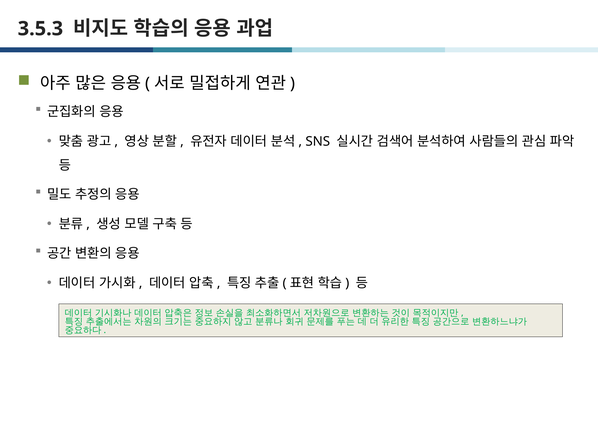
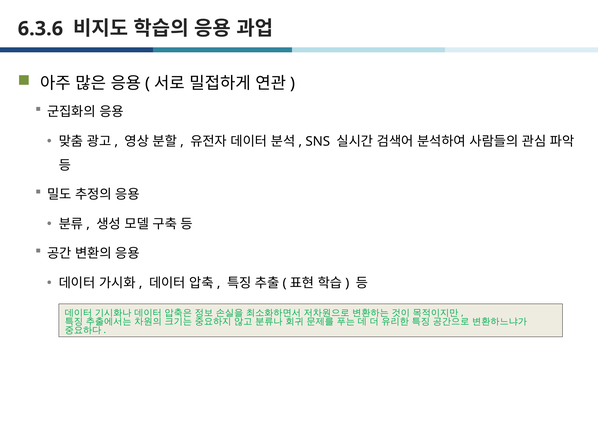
3.5.3: 3.5.3 -> 6.3.6 (40, 29)
